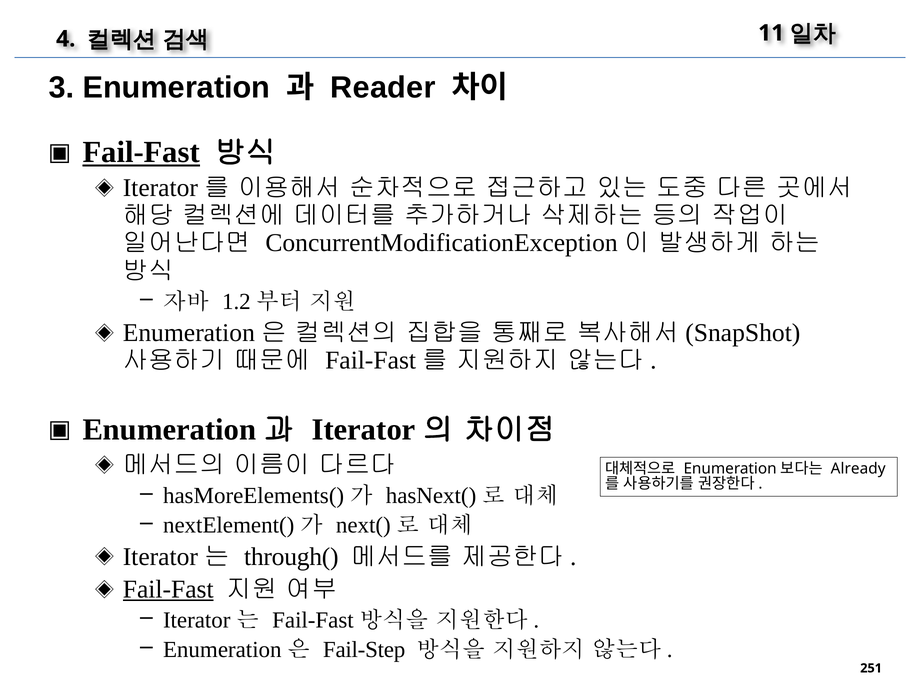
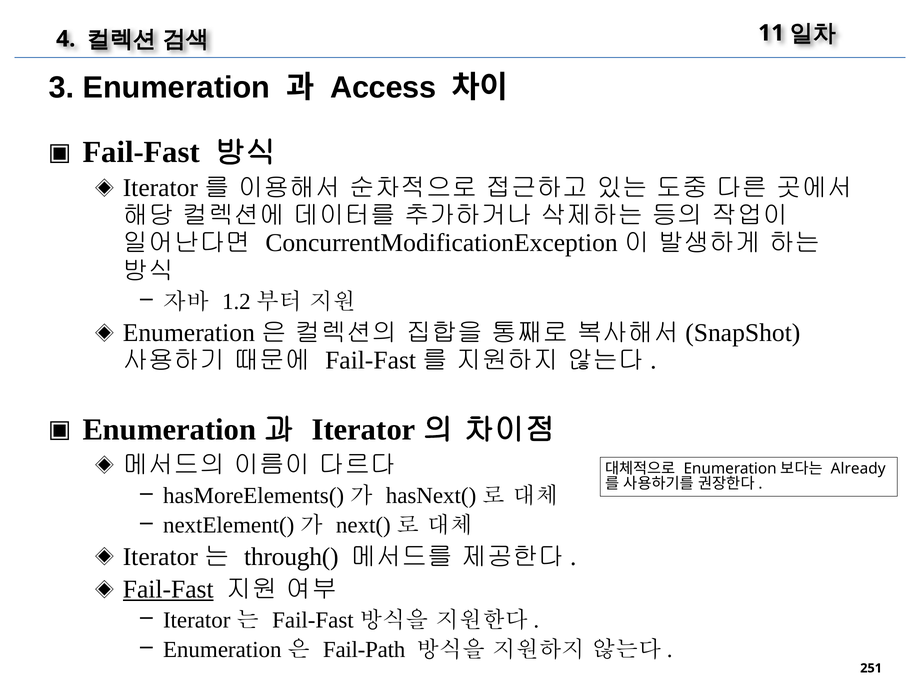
Reader: Reader -> Access (383, 87)
Fail-Fast underline: present -> none (141, 152)
Fail-Step: Fail-Step -> Fail-Path (364, 650)
